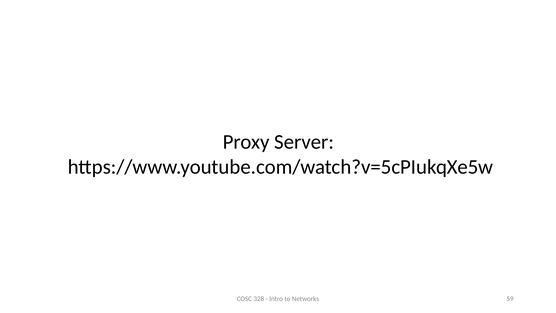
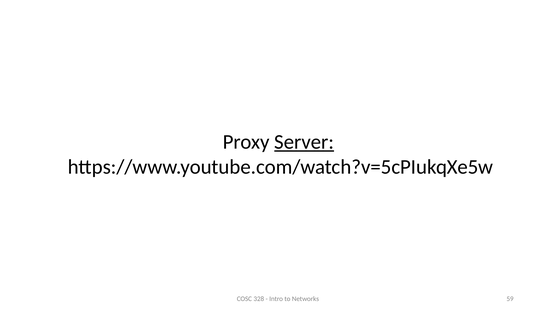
Server underline: none -> present (304, 142)
